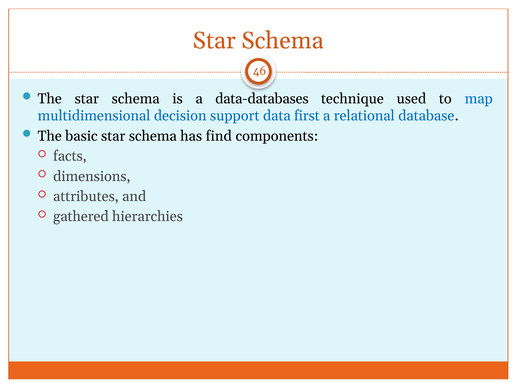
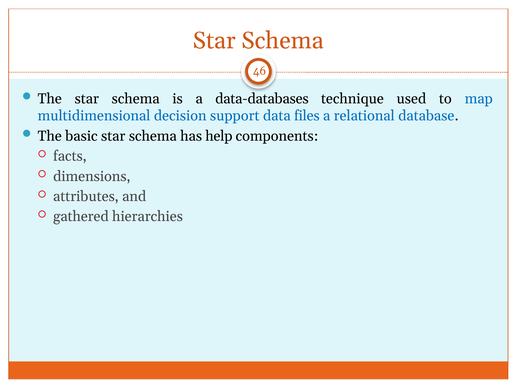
first: first -> files (307, 116)
find: find -> help (219, 136)
